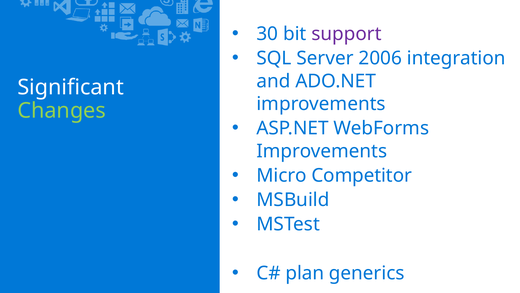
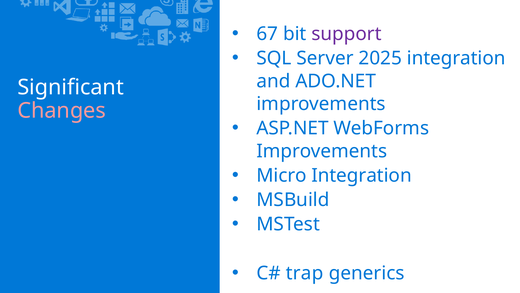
30: 30 -> 67 (267, 34)
2006: 2006 -> 2025 (380, 58)
Changes colour: light green -> pink (62, 111)
Micro Competitor: Competitor -> Integration (362, 175)
plan: plan -> trap (305, 273)
